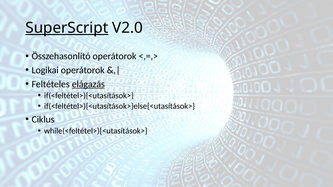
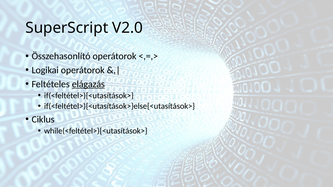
SuperScript underline: present -> none (67, 28)
